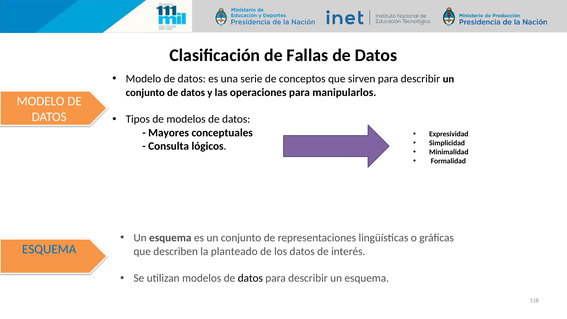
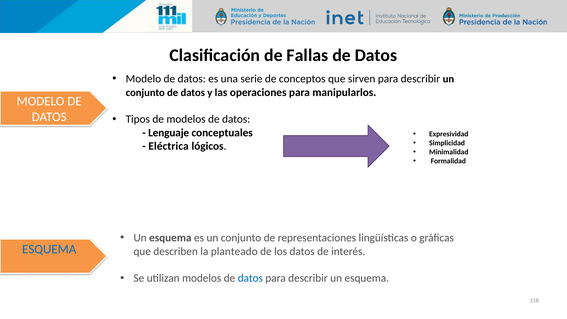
Mayores: Mayores -> Lenguaje (169, 133)
Consulta: Consulta -> Eléctrica (169, 146)
datos colour: black -> blue (250, 278)
